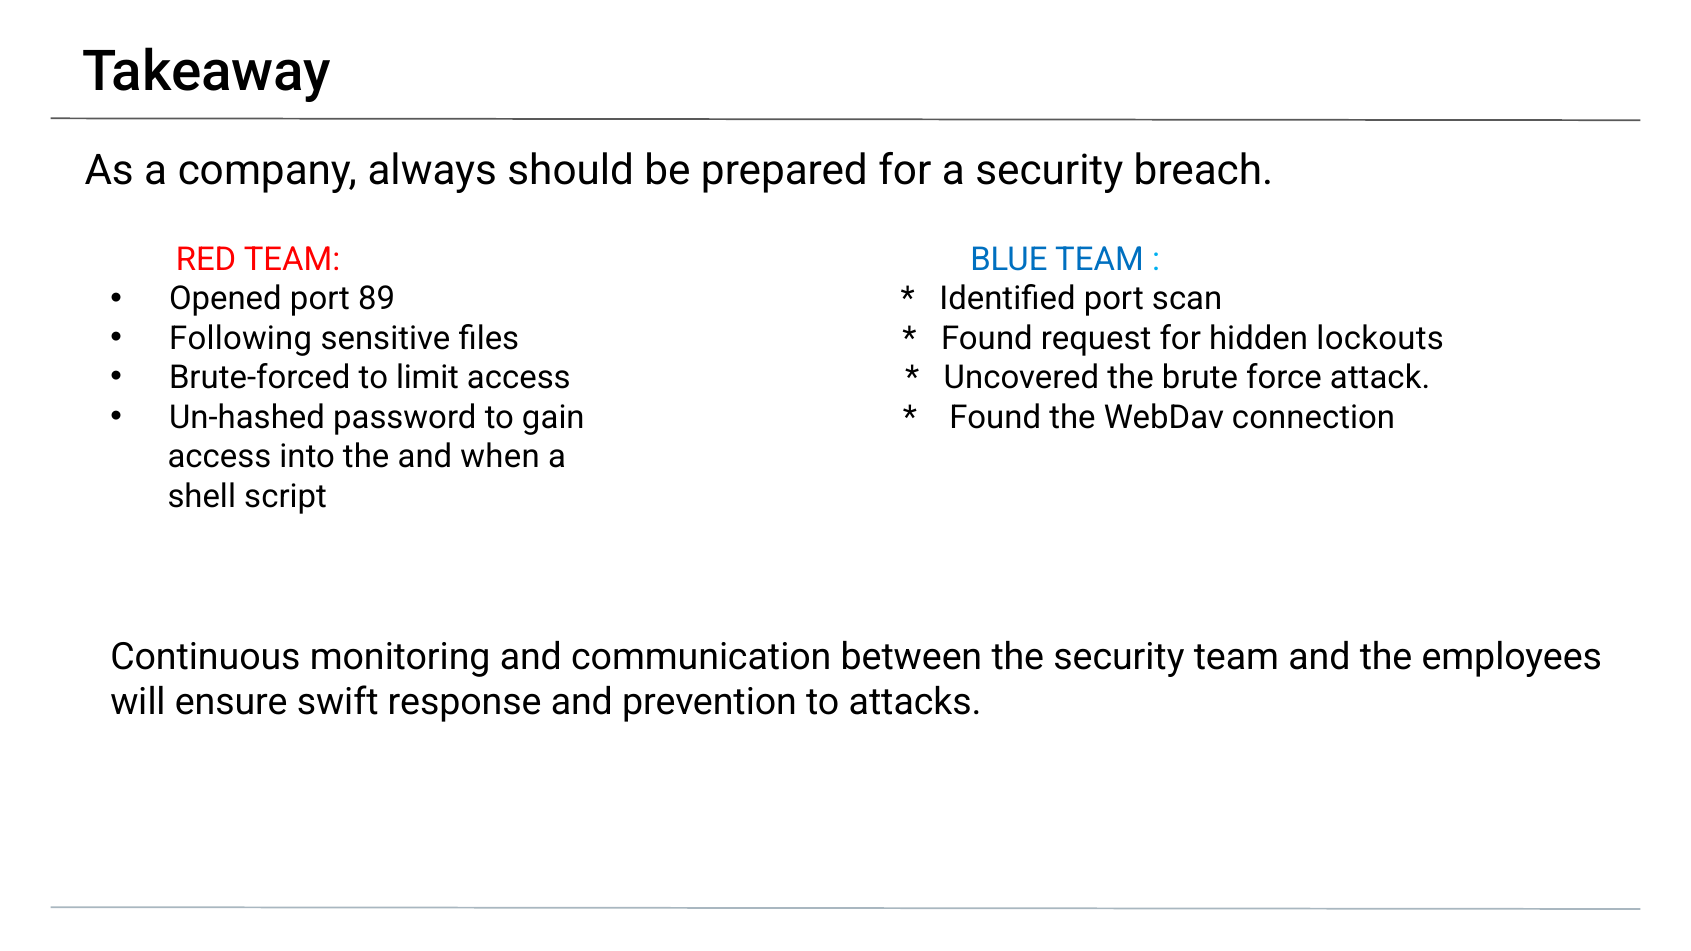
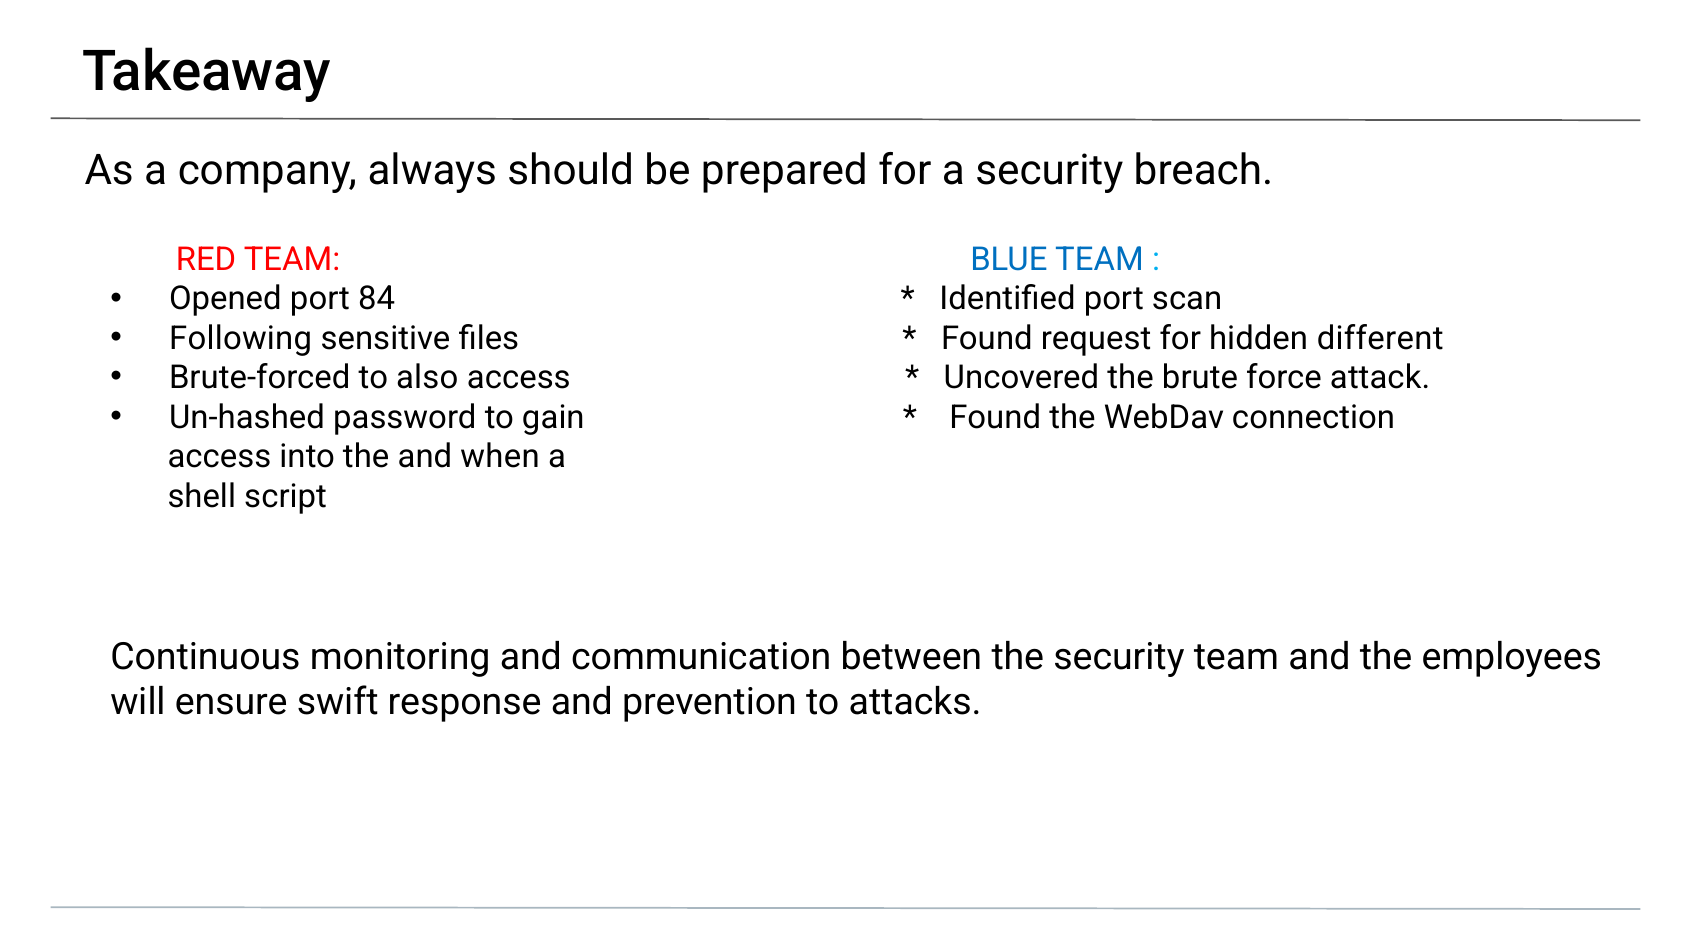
89: 89 -> 84 (377, 299)
lockouts: lockouts -> different (1380, 338)
limit: limit -> also (427, 378)
